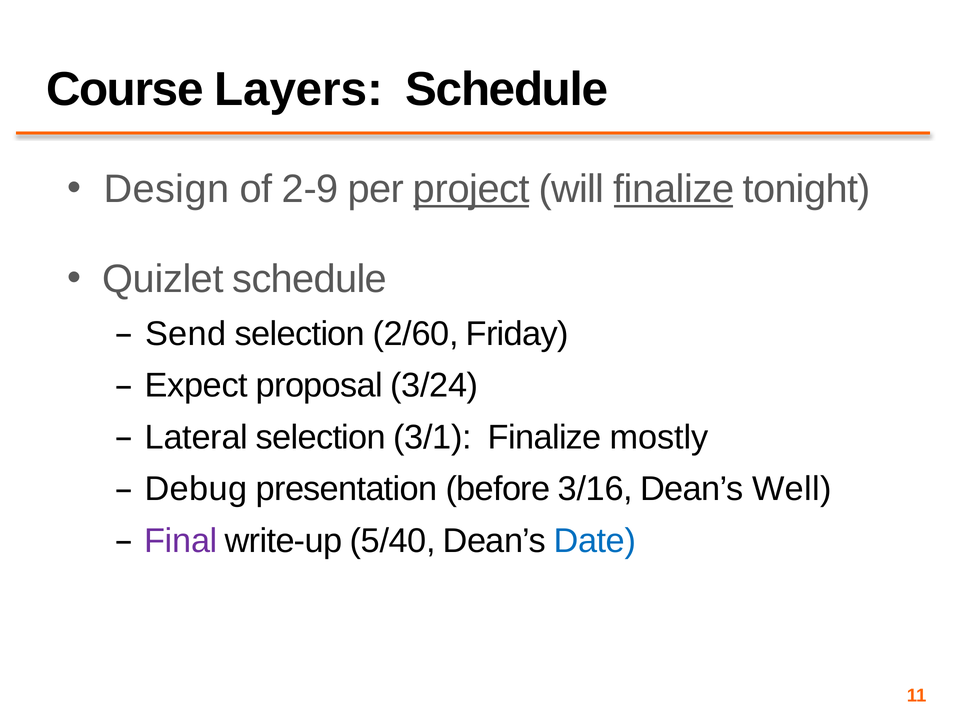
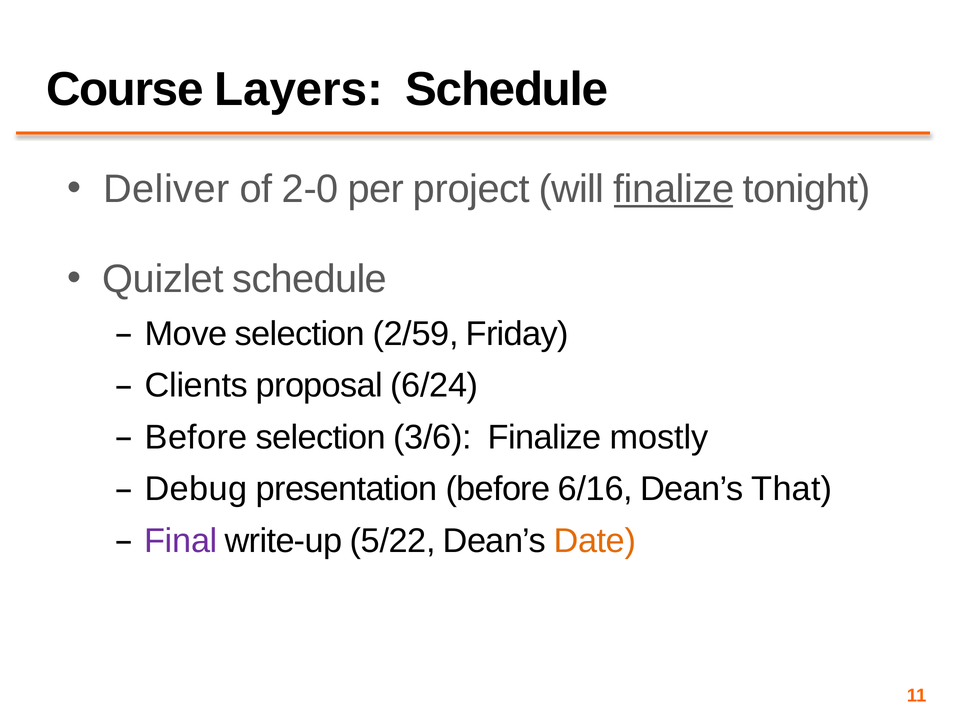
Design: Design -> Deliver (166, 189)
2-9: 2-9 -> 2-0 (310, 189)
project underline: present -> none (471, 189)
Send: Send -> Move (186, 334)
2/60: 2/60 -> 2/59 (416, 334)
Expect: Expect -> Clients (196, 386)
3/24: 3/24 -> 6/24 (434, 386)
Lateral: Lateral -> Before (196, 438)
3/1: 3/1 -> 3/6 (433, 438)
3/16: 3/16 -> 6/16 (595, 490)
Well: Well -> That (792, 490)
5/40: 5/40 -> 5/22 (393, 541)
Date colour: blue -> orange (595, 541)
